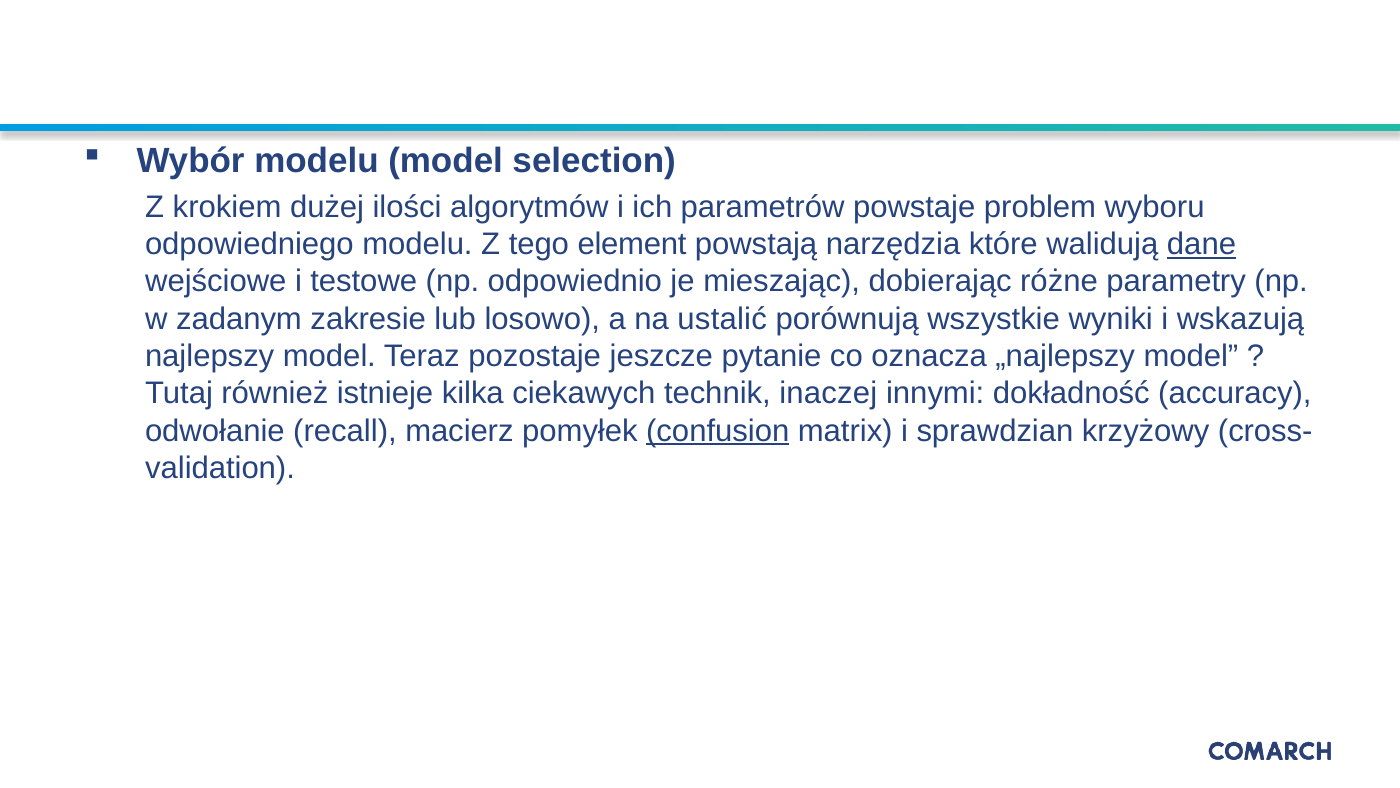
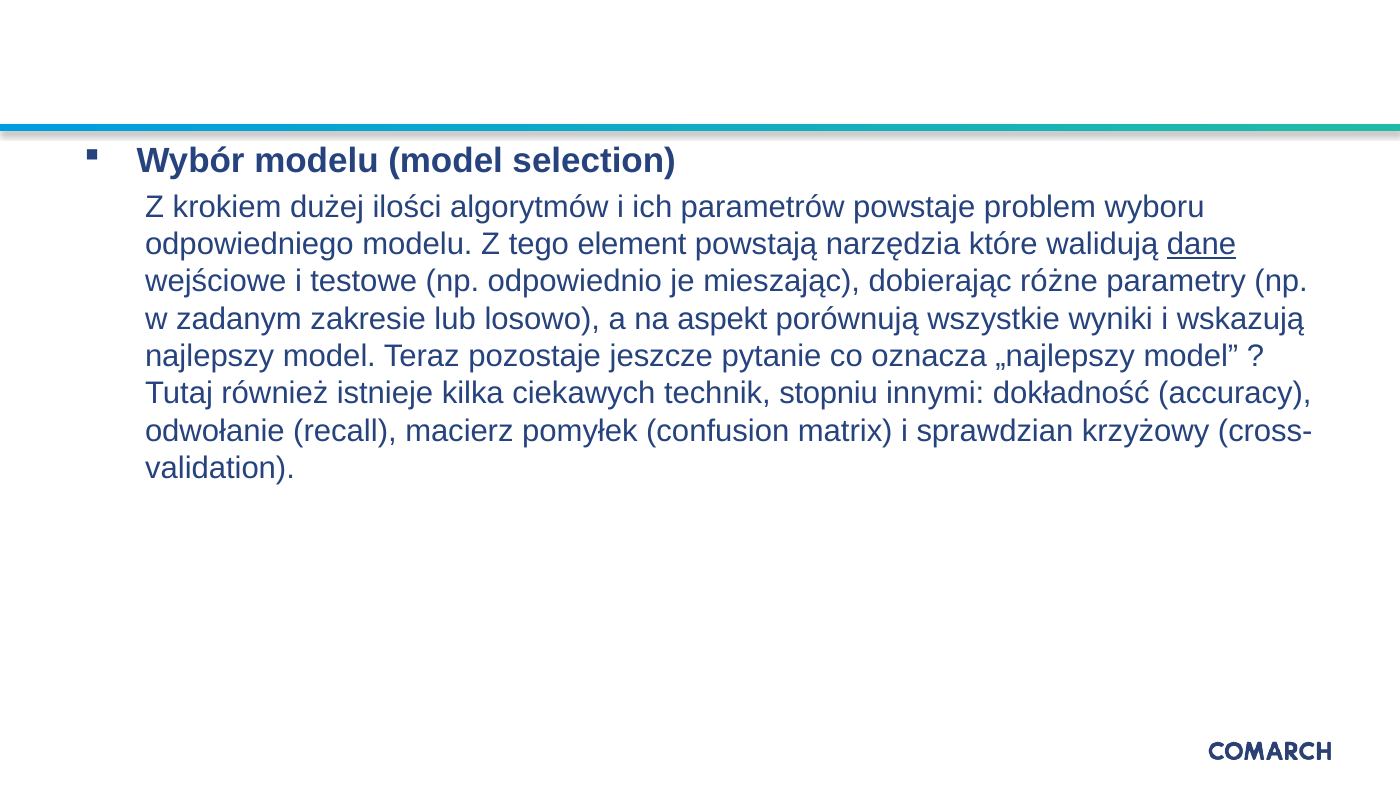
ustalić: ustalić -> aspekt (722, 319)
inaczej: inaczej -> stopniu (829, 393)
confusion underline: present -> none (718, 431)
